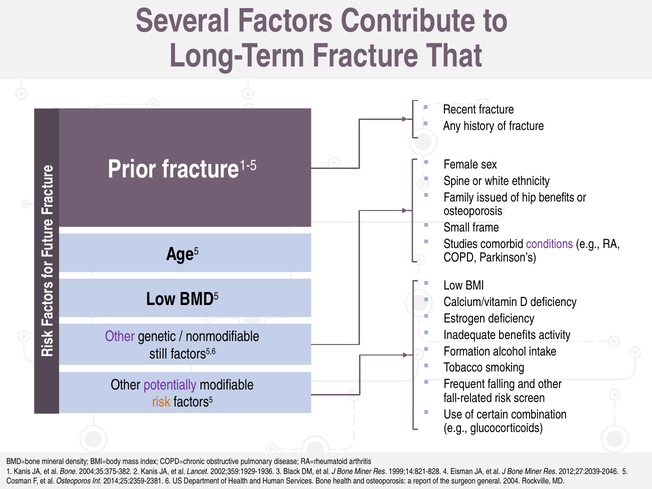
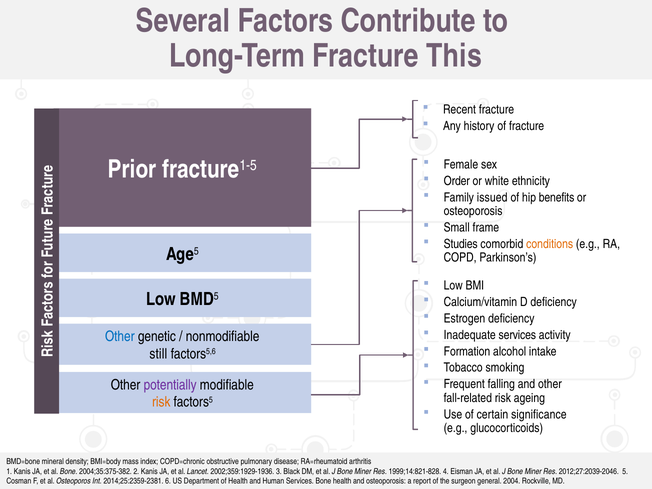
That: That -> This (454, 56)
Spine: Spine -> Order (457, 181)
conditions colour: purple -> orange (550, 244)
Inadequate benefits: benefits -> services (517, 335)
Other colour: purple -> blue (120, 337)
screen: screen -> ageing (529, 398)
combination: combination -> significance (539, 414)
